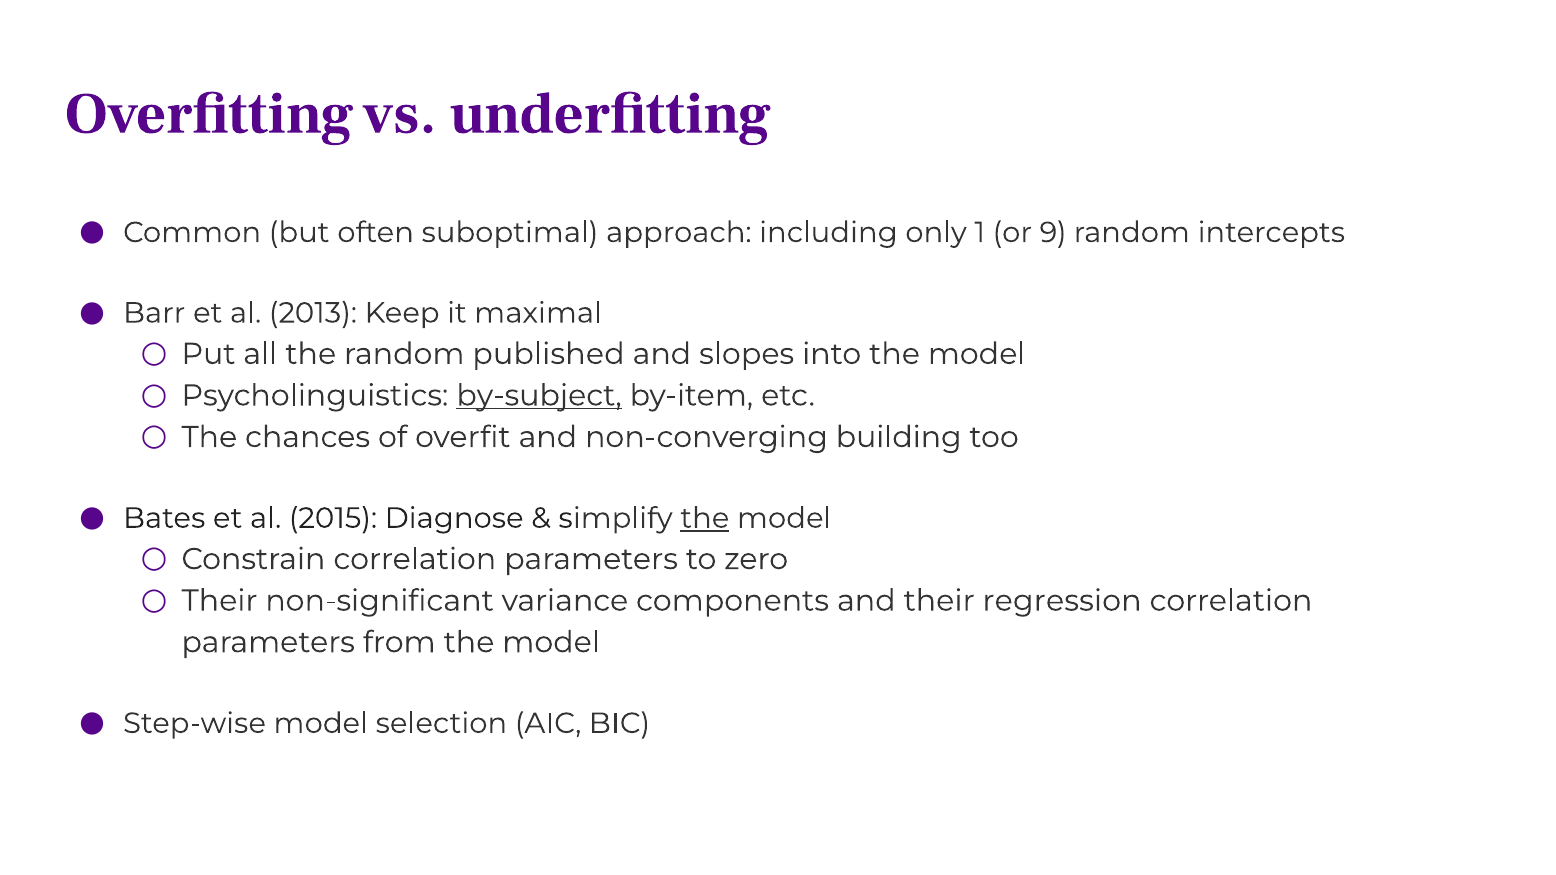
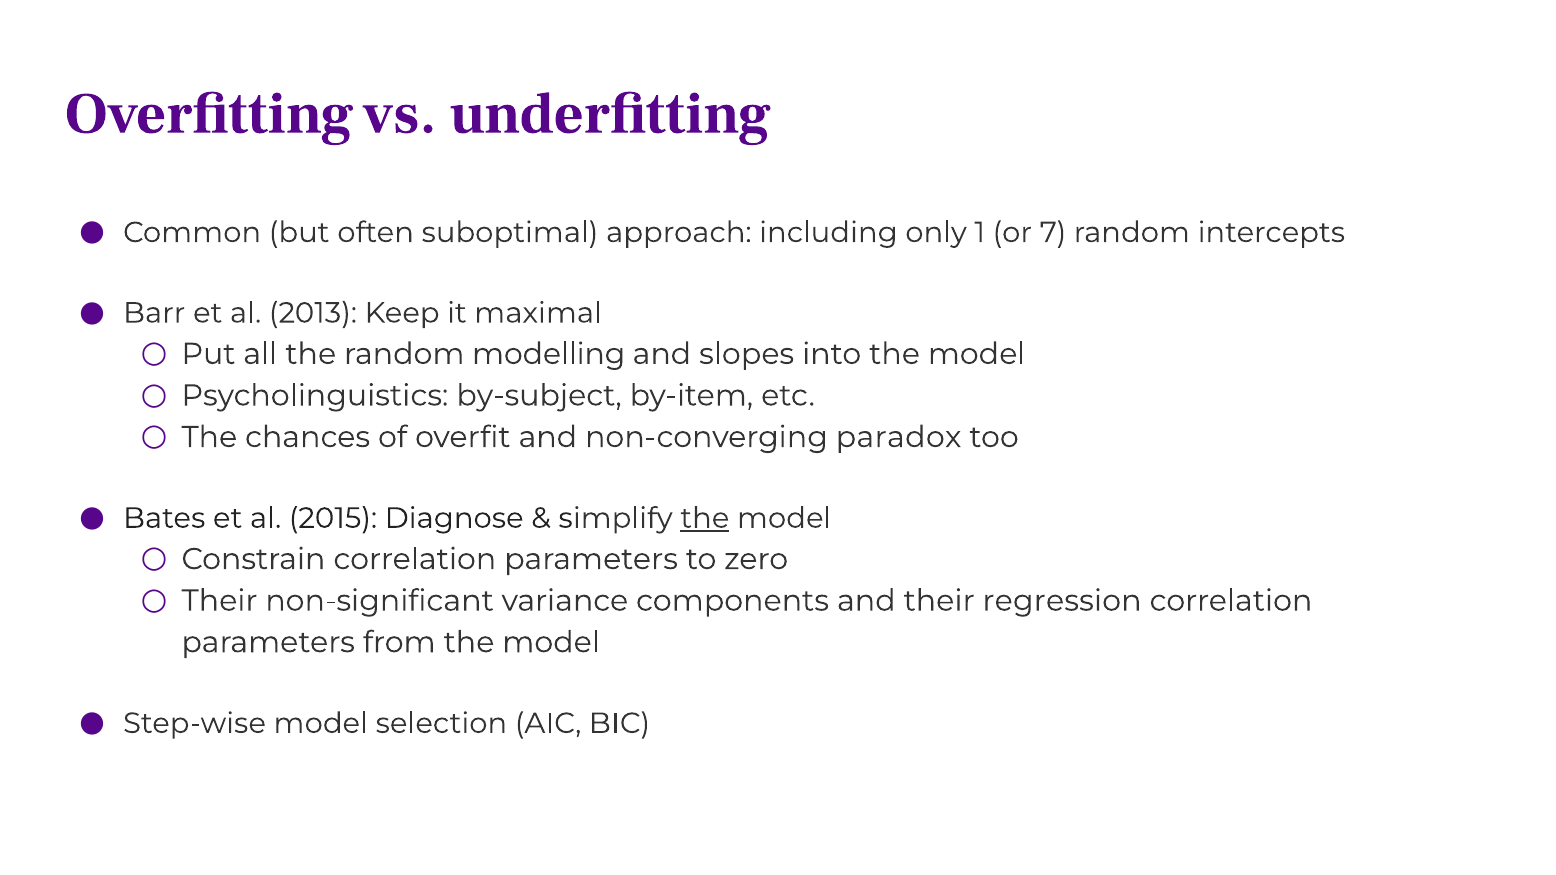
9: 9 -> 7 (1053, 233)
published: published -> modelling (549, 354)
by-subject underline: present -> none (539, 396)
building: building -> paradox (898, 437)
